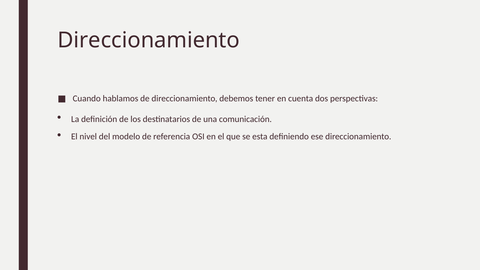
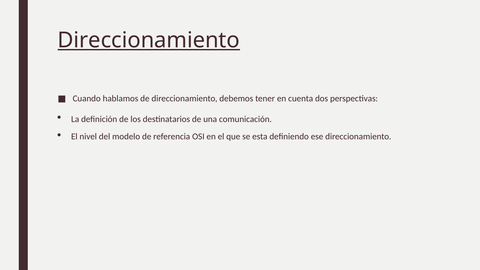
Direccionamiento underline: none -> present (149, 40)
